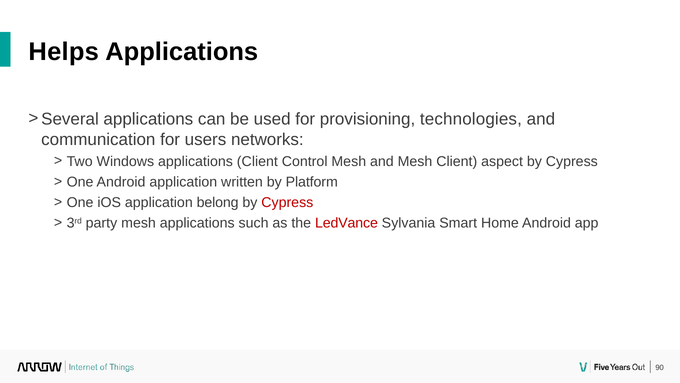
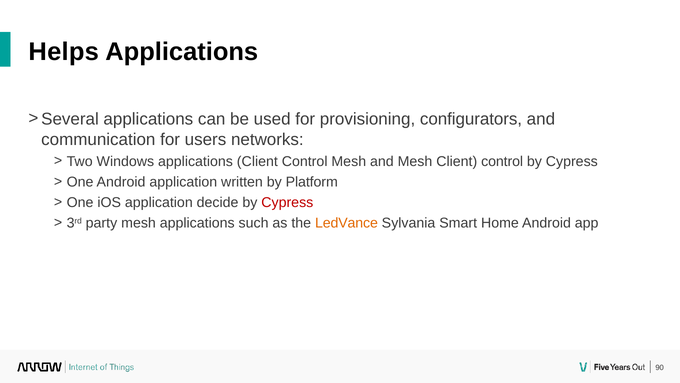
technologies: technologies -> configurators (471, 119)
Mesh Client aspect: aspect -> control (502, 161)
belong: belong -> decide (218, 202)
LedVance colour: red -> orange (346, 223)
